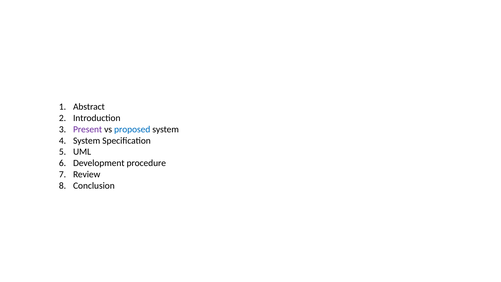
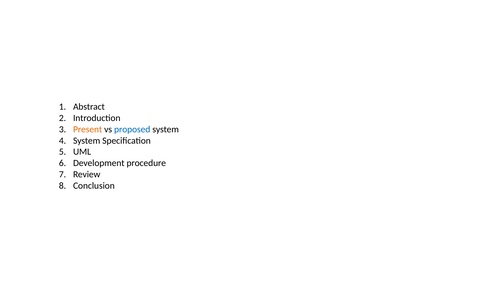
Present colour: purple -> orange (88, 129)
